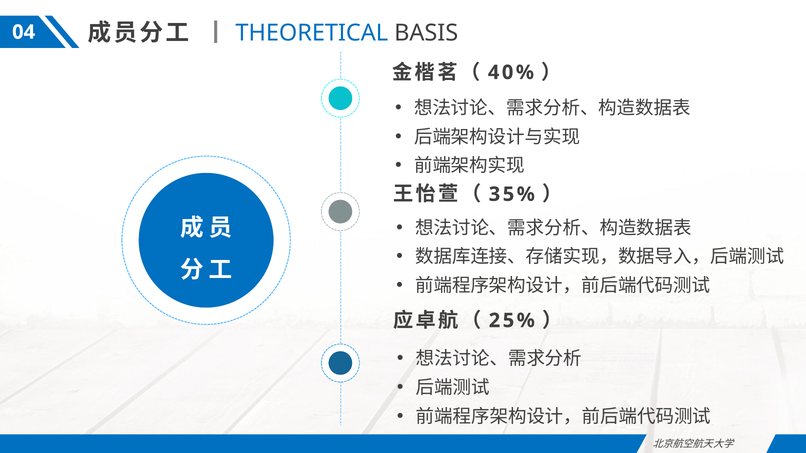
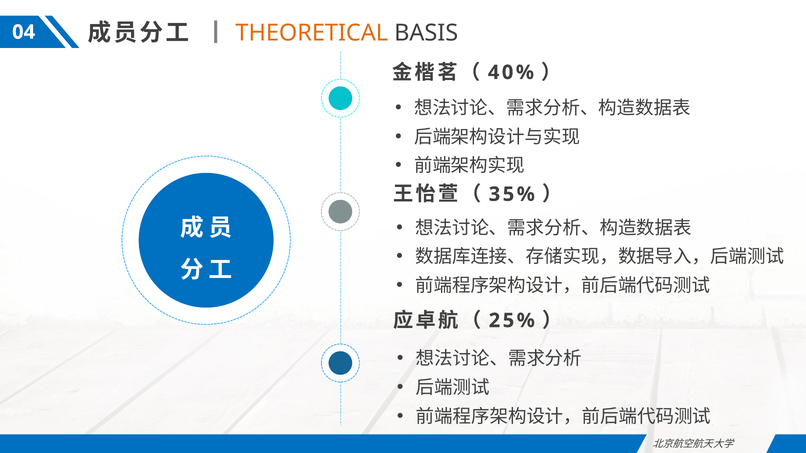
THEORETICAL colour: blue -> orange (312, 33)
